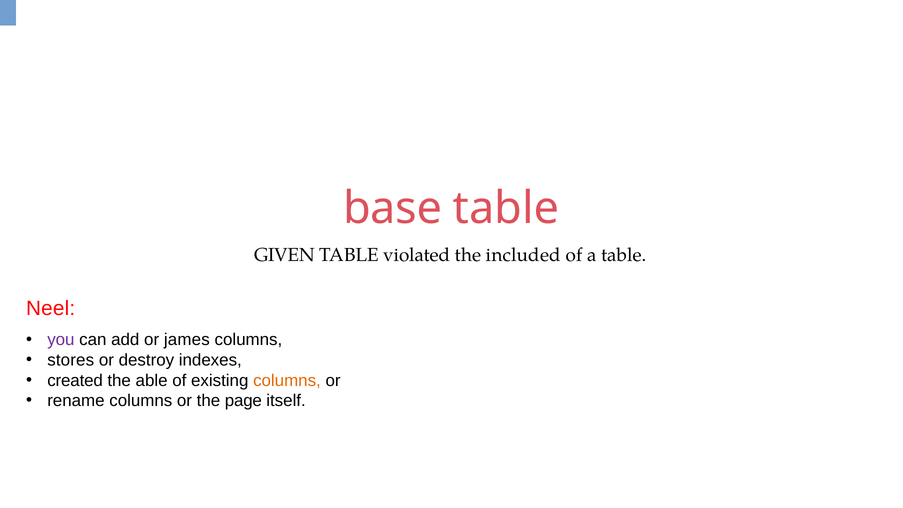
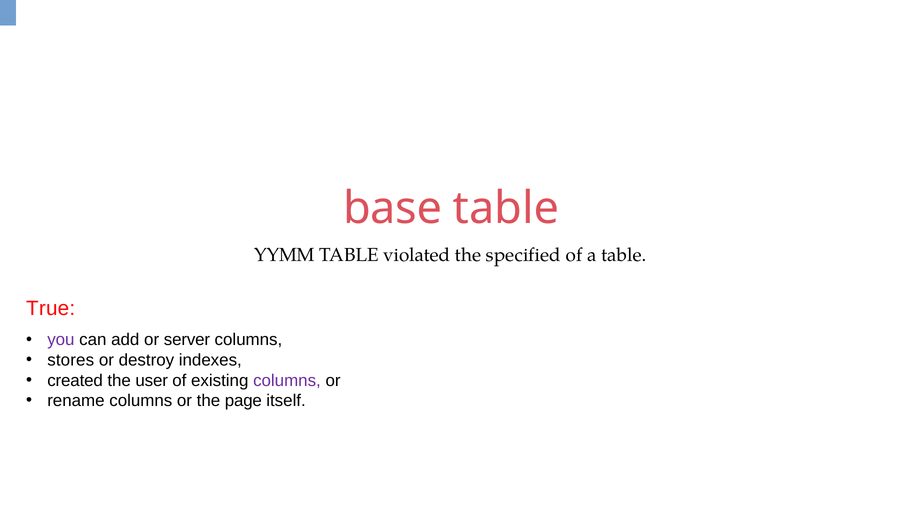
GIVEN: GIVEN -> YYMM (284, 255)
included: included -> specified (523, 255)
Neel: Neel -> True (51, 308)
james: james -> server (187, 340)
able: able -> user (152, 380)
columns colour: orange -> purple (287, 380)
